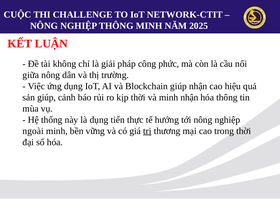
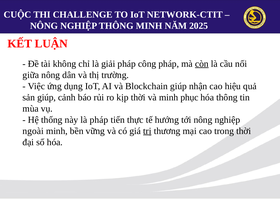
công phức: phức -> pháp (169, 64)
còn underline: none -> present (202, 64)
minh nhận: nhận -> phục (189, 97)
là dụng: dụng -> pháp (99, 120)
